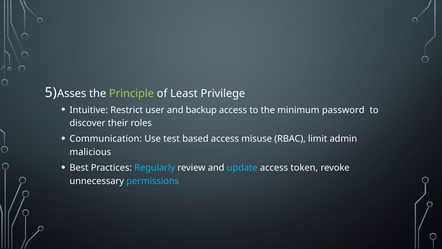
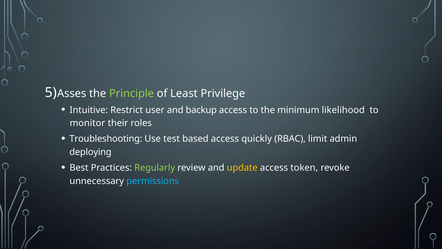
password: password -> likelihood (343, 110)
discover: discover -> monitor (87, 123)
Communication: Communication -> Troubleshooting (106, 139)
misuse: misuse -> quickly (257, 139)
malicious: malicious -> deploying (90, 152)
Regularly colour: light blue -> light green (155, 167)
update colour: light blue -> yellow (242, 167)
